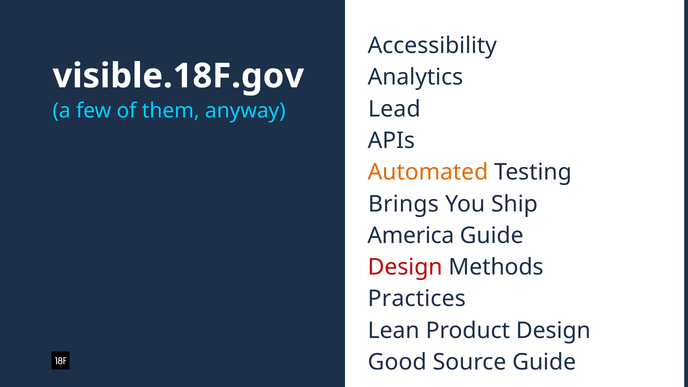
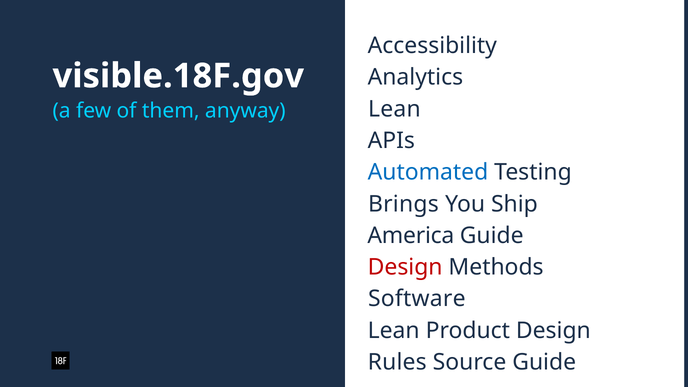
Lead: Lead -> Lean (394, 109)
Automated colour: orange -> blue (428, 172)
Practices: Practices -> Software (417, 299)
Good: Good -> Rules (397, 362)
